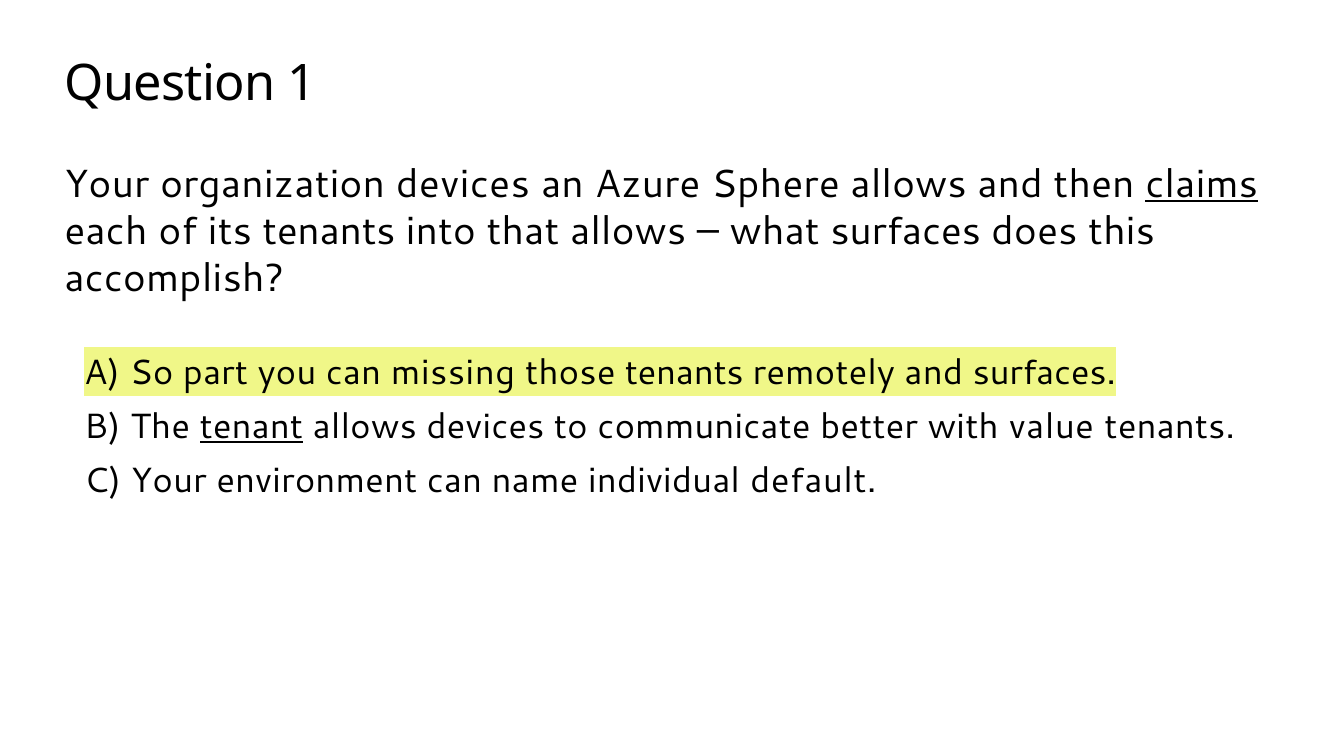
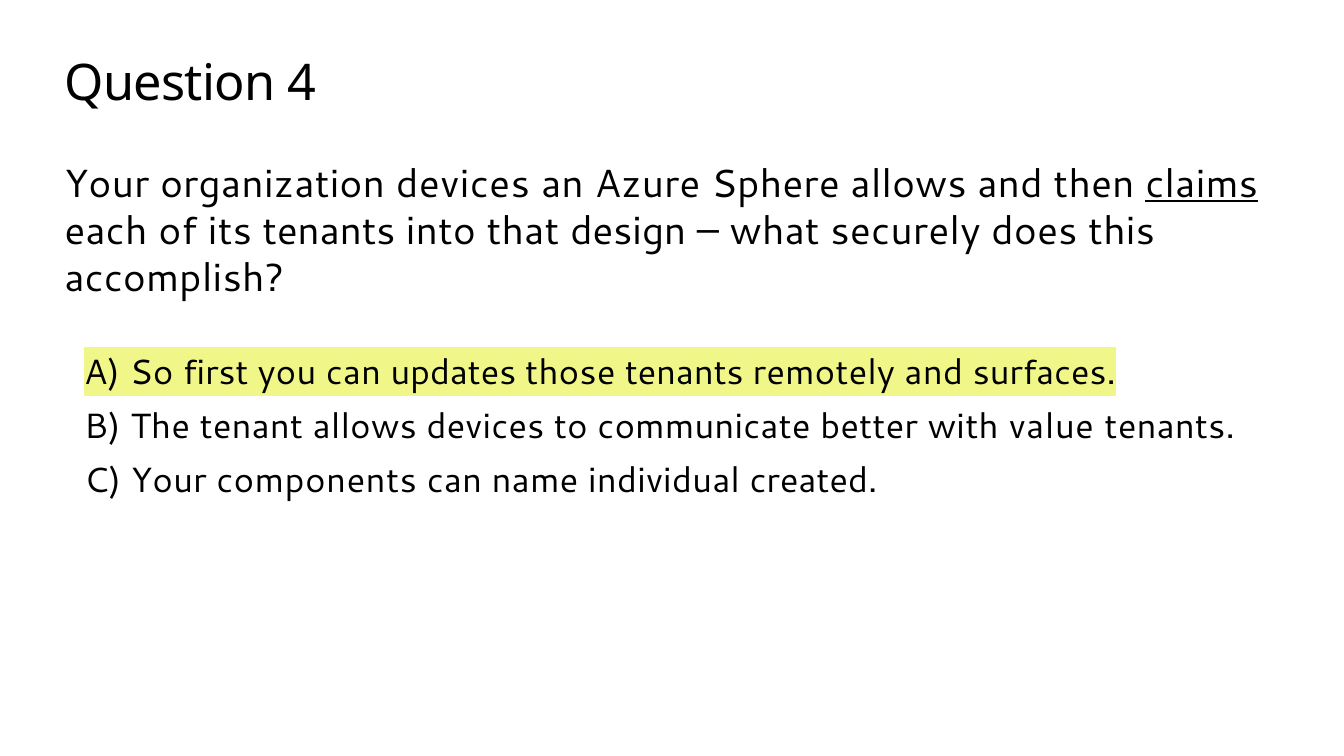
1: 1 -> 4 (302, 84)
that allows: allows -> design (628, 232)
what surfaces: surfaces -> securely (905, 232)
part: part -> first (216, 373)
missing: missing -> updates (453, 373)
tenant underline: present -> none (251, 427)
environment: environment -> components (317, 481)
default: default -> created (814, 481)
